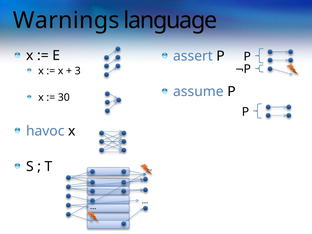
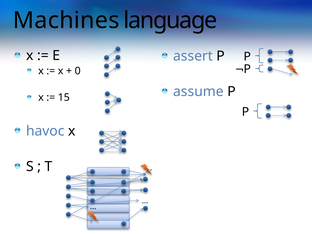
Warnings: Warnings -> Machines (66, 20)
3: 3 -> 0 (78, 71)
30: 30 -> 15 (64, 97)
